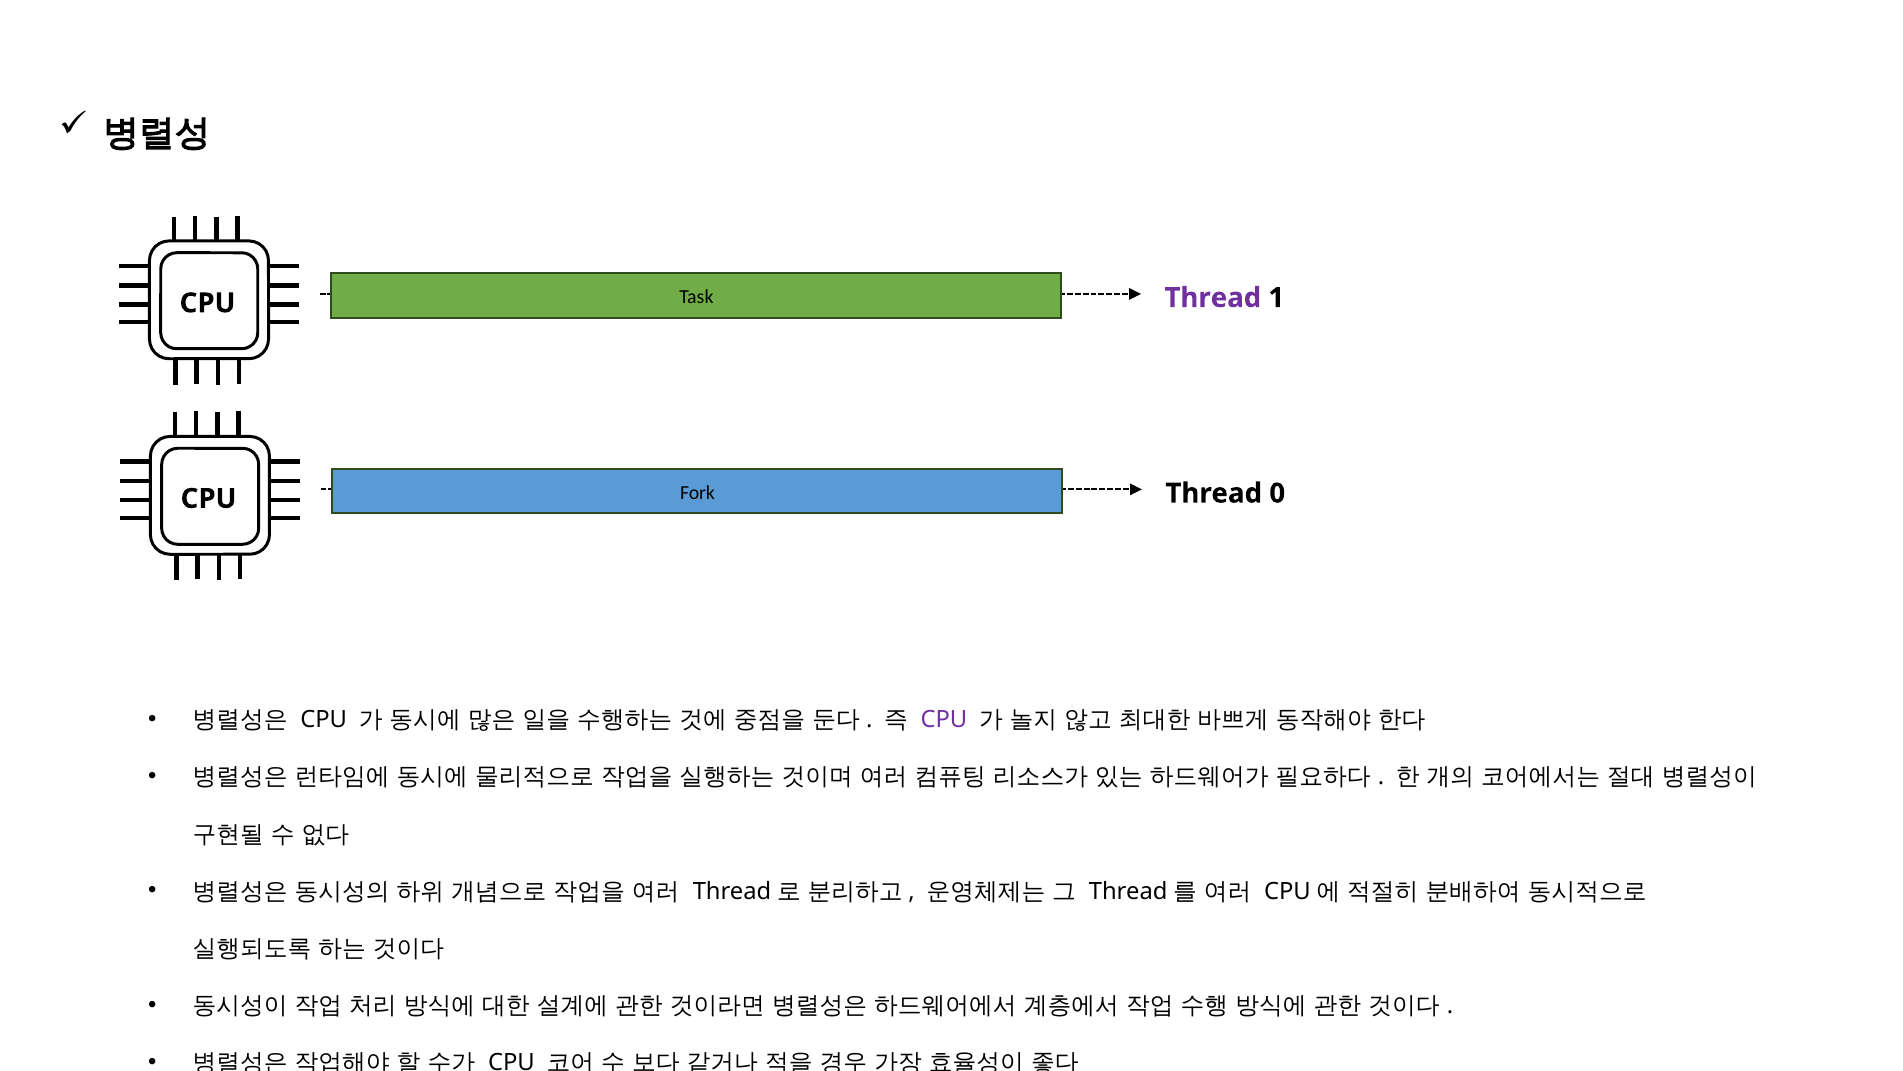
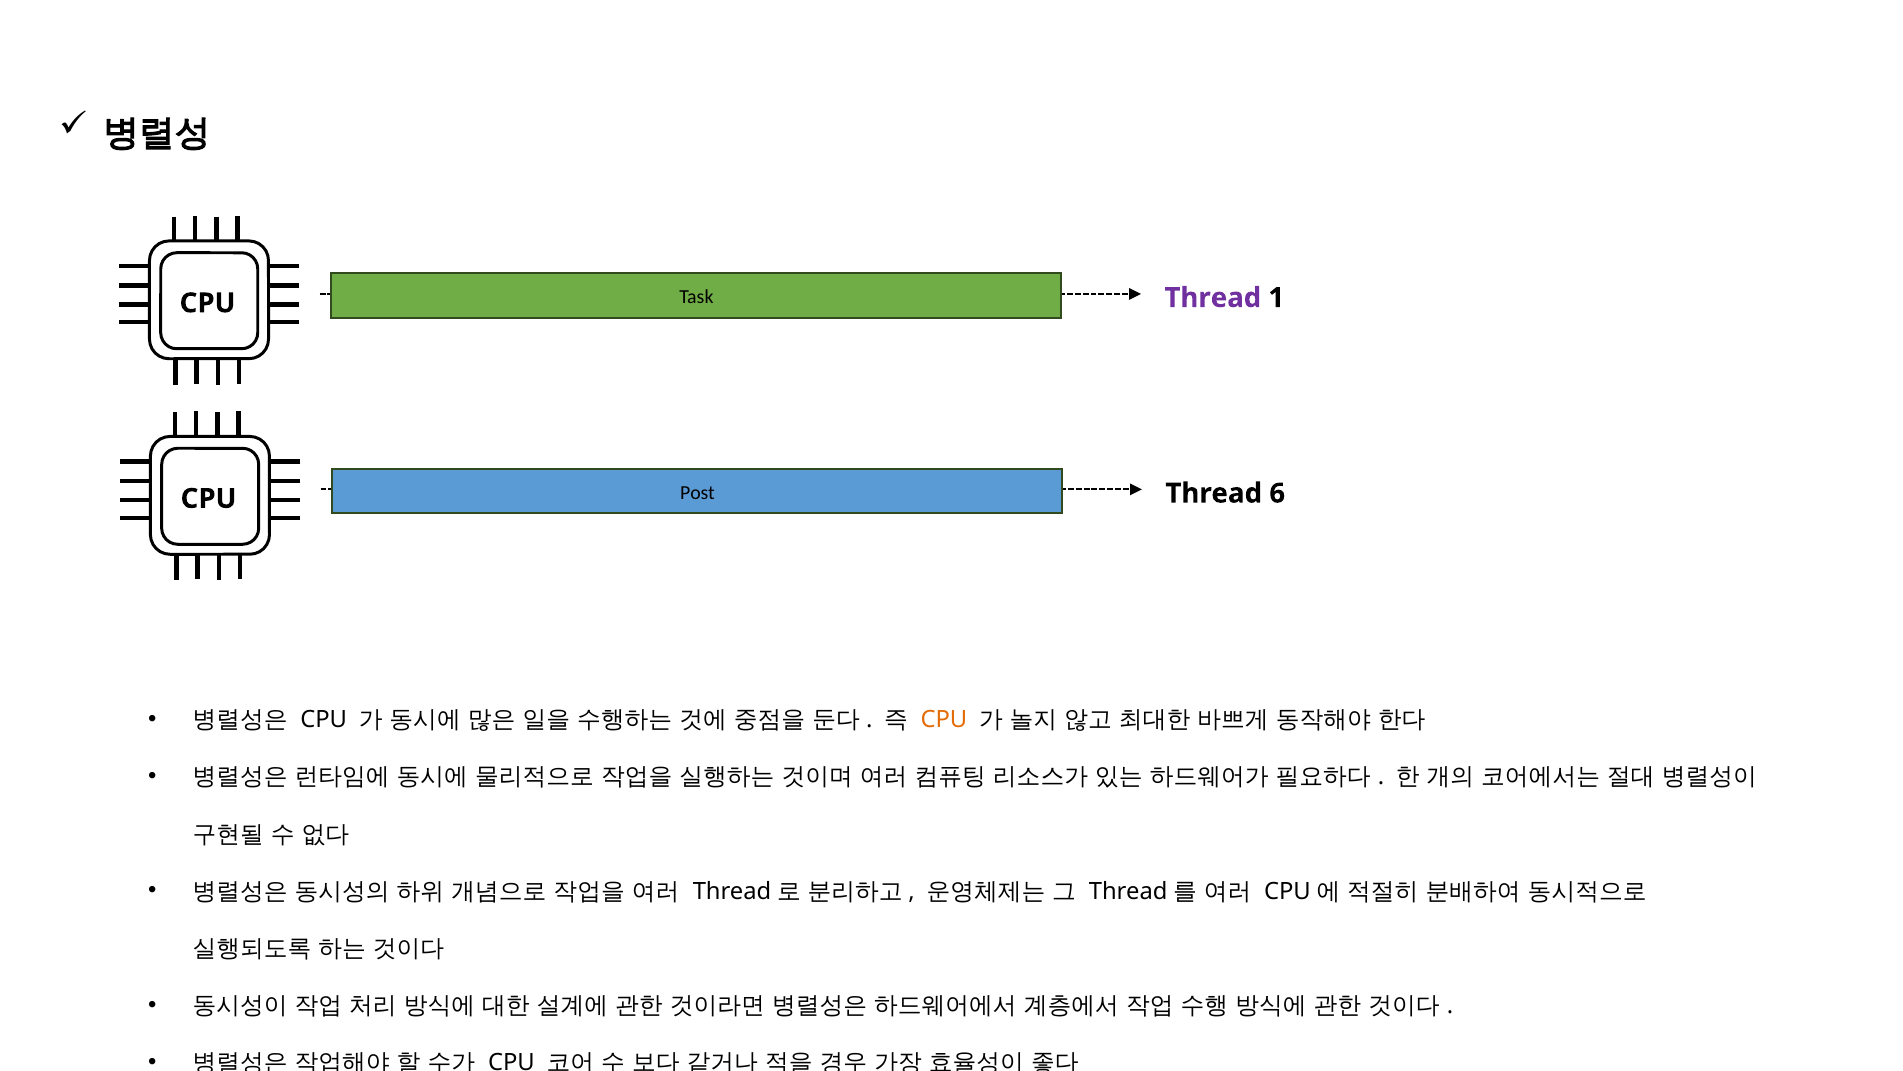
Fork: Fork -> Post (697, 492)
0: 0 -> 6 (1277, 493)
CPU colour: purple -> orange (944, 720)
